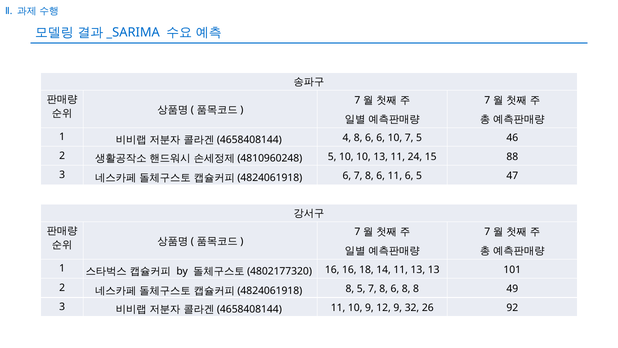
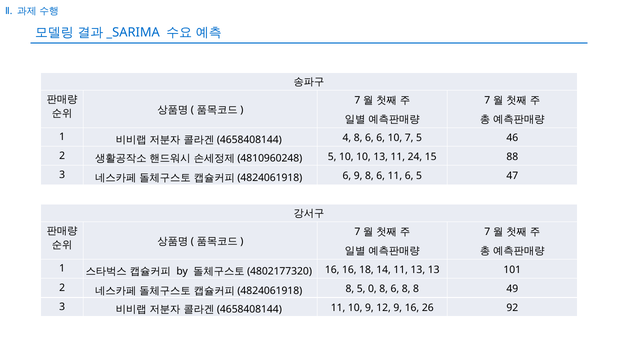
6 7: 7 -> 9 (358, 176)
5 7: 7 -> 0 (372, 289)
9 32: 32 -> 16 (412, 308)
